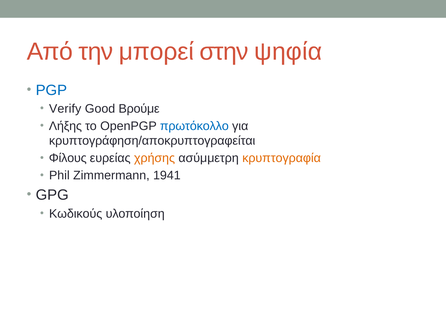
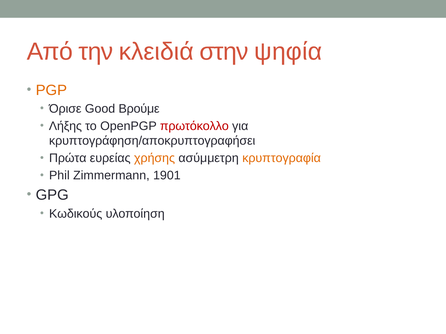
μπορεί: μπορεί -> κλειδιά (156, 52)
PGP colour: blue -> orange (51, 90)
Verify: Verify -> Όρισε (65, 109)
πρωτόκολλο colour: blue -> red (194, 126)
κρυπτογράφηση/αποκρυπτογραφείται: κρυπτογράφηση/αποκρυπτογραφείται -> κρυπτογράφηση/αποκρυπτογραφήσει (152, 141)
Φίλους: Φίλους -> Πρώτα (68, 158)
1941: 1941 -> 1901 (167, 176)
